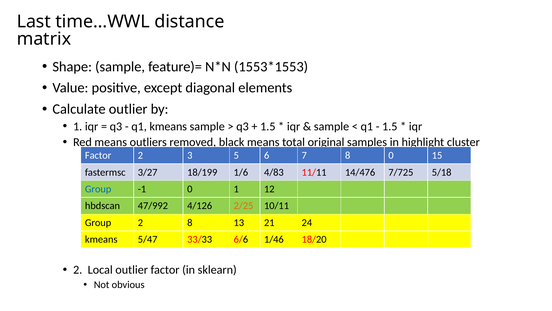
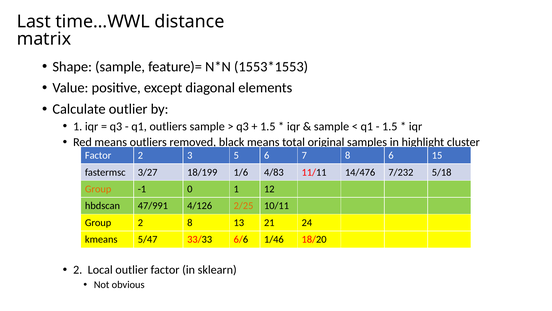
q1 kmeans: kmeans -> outliers (168, 126)
8 0: 0 -> 6 (391, 155)
7/725: 7/725 -> 7/232 (401, 172)
Group colour: blue -> orange (98, 189)
47/992: 47/992 -> 47/991 (153, 206)
